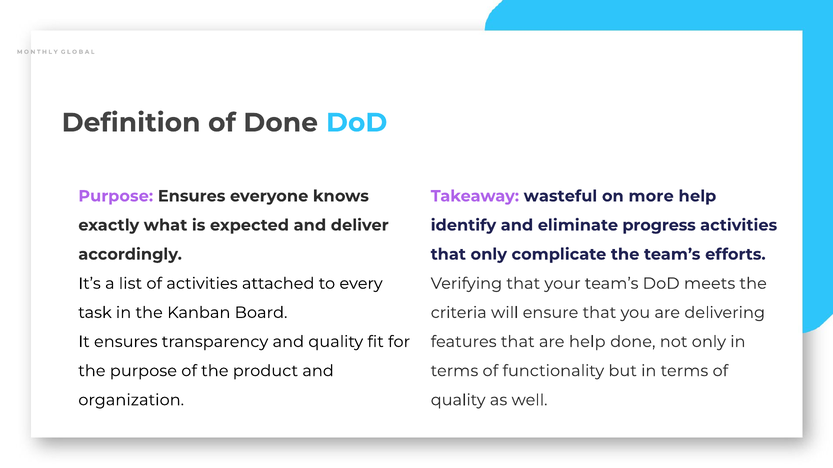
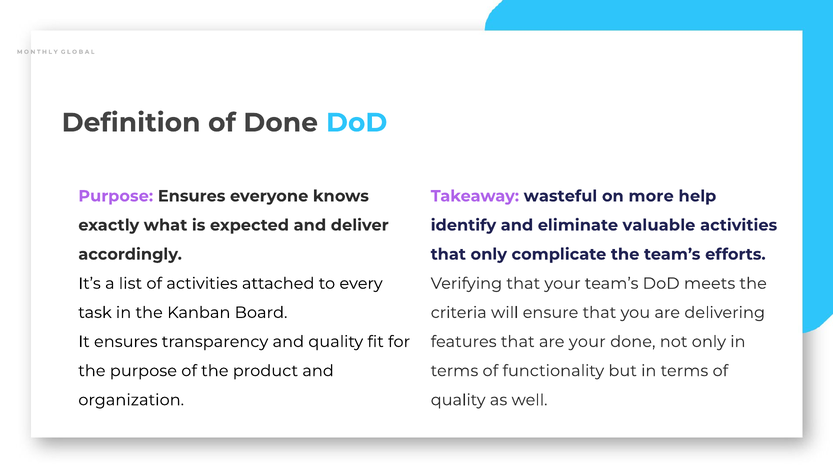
progress: progress -> valuable (659, 226)
are help: help -> your (587, 342)
